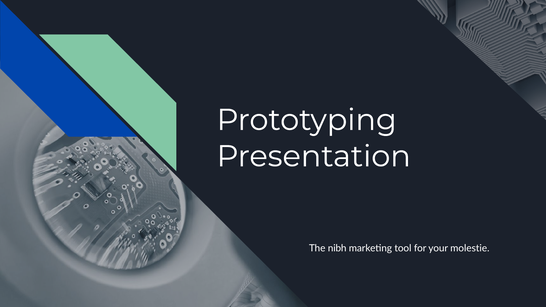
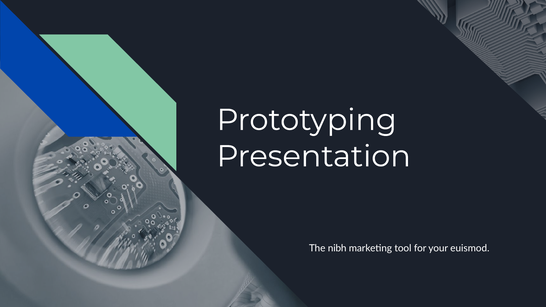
molestie: molestie -> euismod (470, 248)
